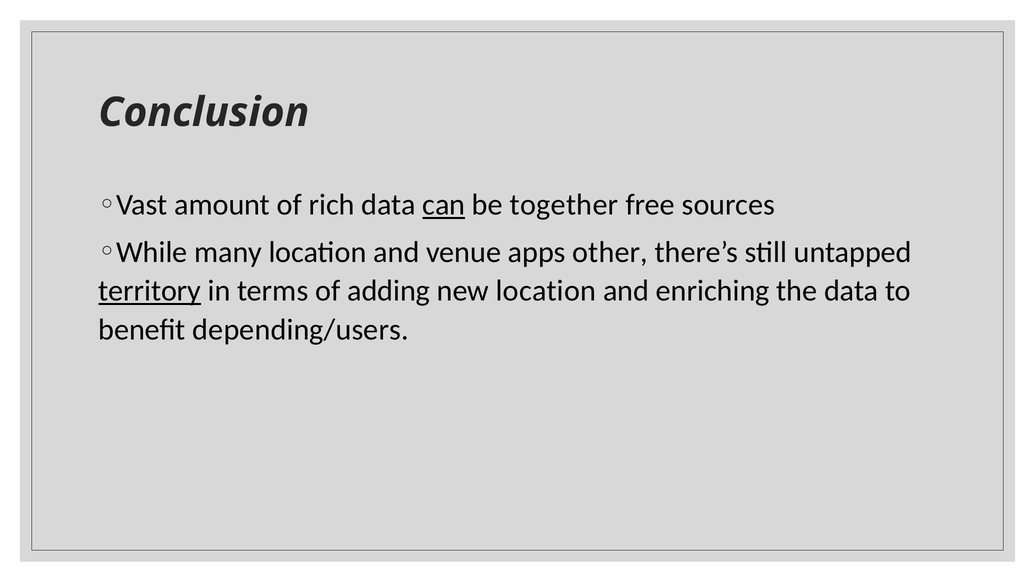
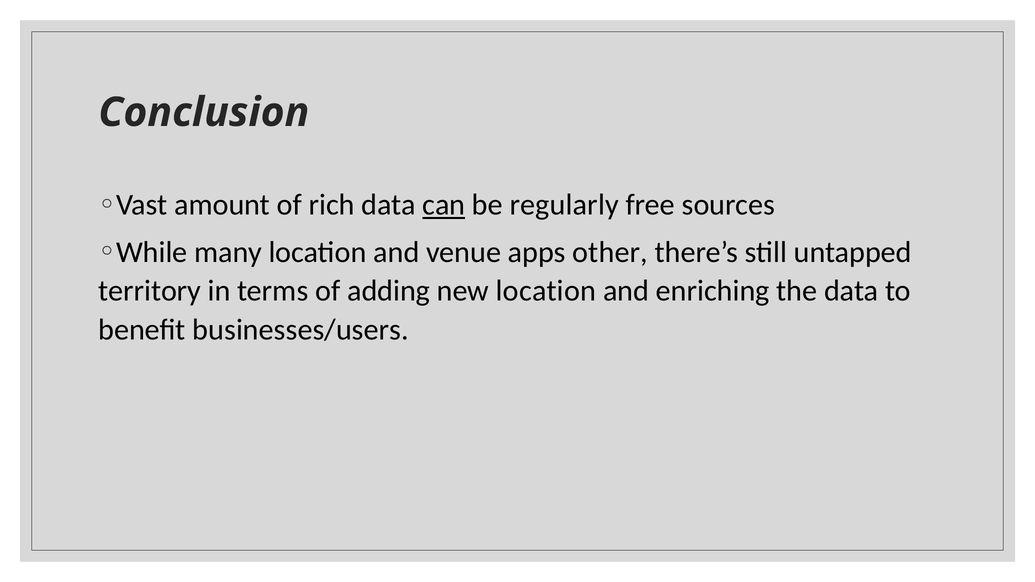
together: together -> regularly (564, 205)
territory underline: present -> none (150, 291)
depending/users: depending/users -> businesses/users (301, 330)
